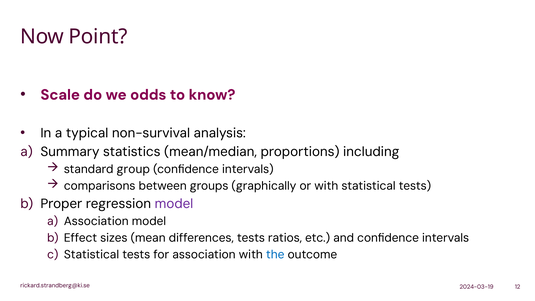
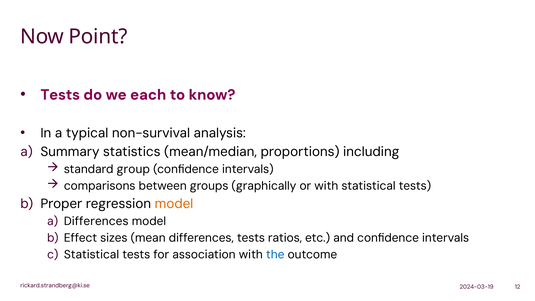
Scale: Scale -> Tests (60, 95)
odds: odds -> each (148, 95)
model colour: purple -> orange (174, 204)
a Association: Association -> Differences (96, 221)
